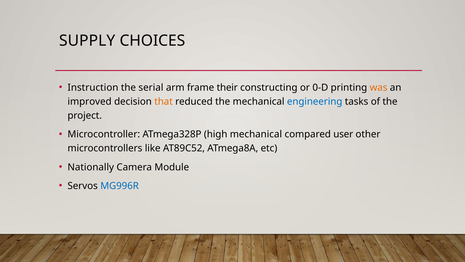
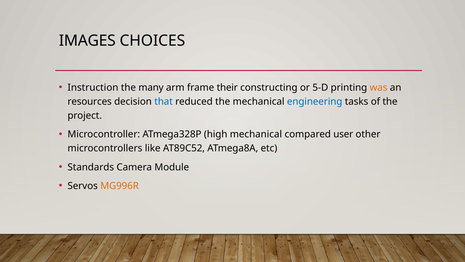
SUPPLY: SUPPLY -> IMAGES (87, 41)
serial: serial -> many (151, 87)
0-D: 0-D -> 5-D (320, 87)
improved: improved -> resources (90, 101)
that colour: orange -> blue (164, 101)
Nationally: Nationally -> Standards (91, 167)
MG996R colour: blue -> orange (120, 186)
